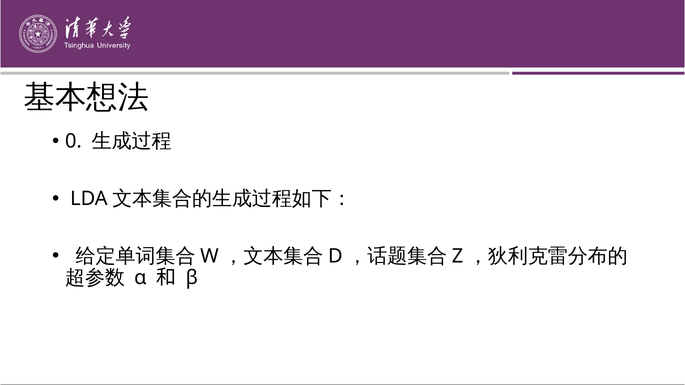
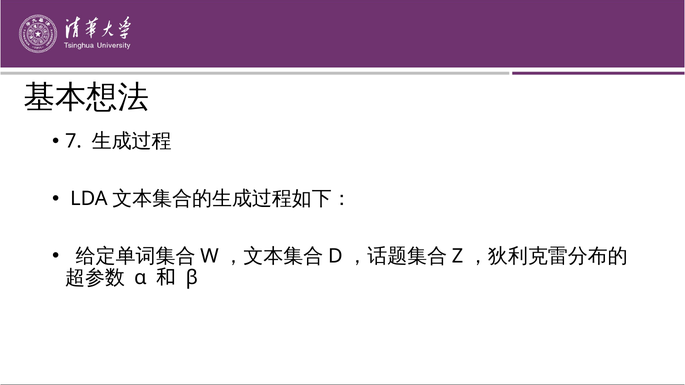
0: 0 -> 7 (73, 142)
